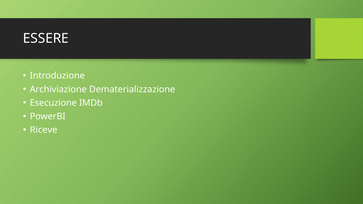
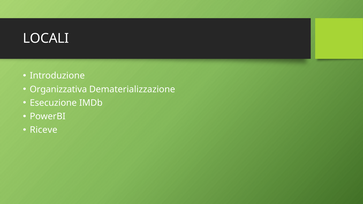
ESSERE: ESSERE -> LOCALI (46, 38)
Archiviazione: Archiviazione -> Organizzativa (58, 89)
